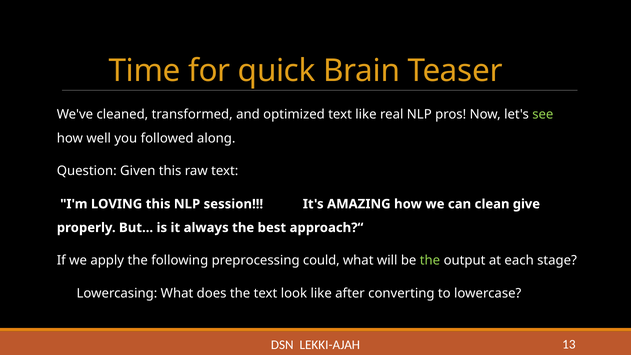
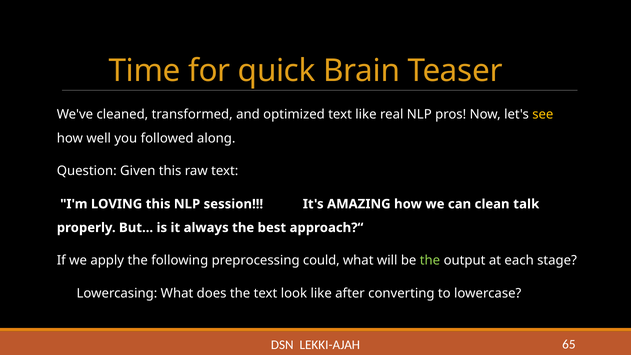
see colour: light green -> yellow (543, 115)
give: give -> talk (526, 204)
13: 13 -> 65 (569, 345)
